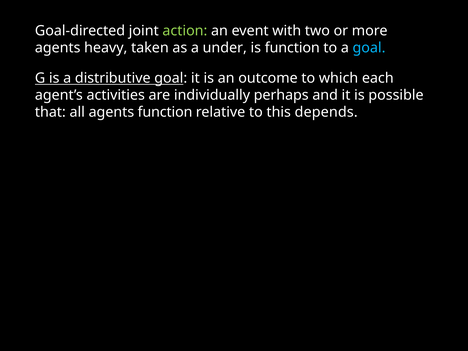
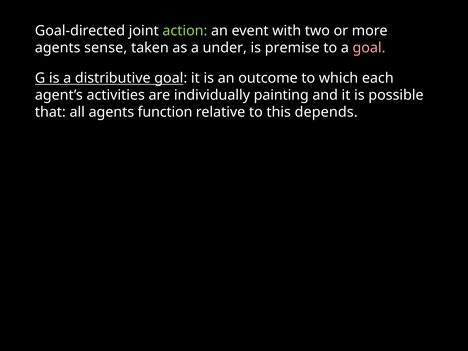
heavy: heavy -> sense (106, 48)
is function: function -> premise (292, 48)
goal colour: light blue -> pink (369, 48)
perhaps: perhaps -> painting (281, 95)
